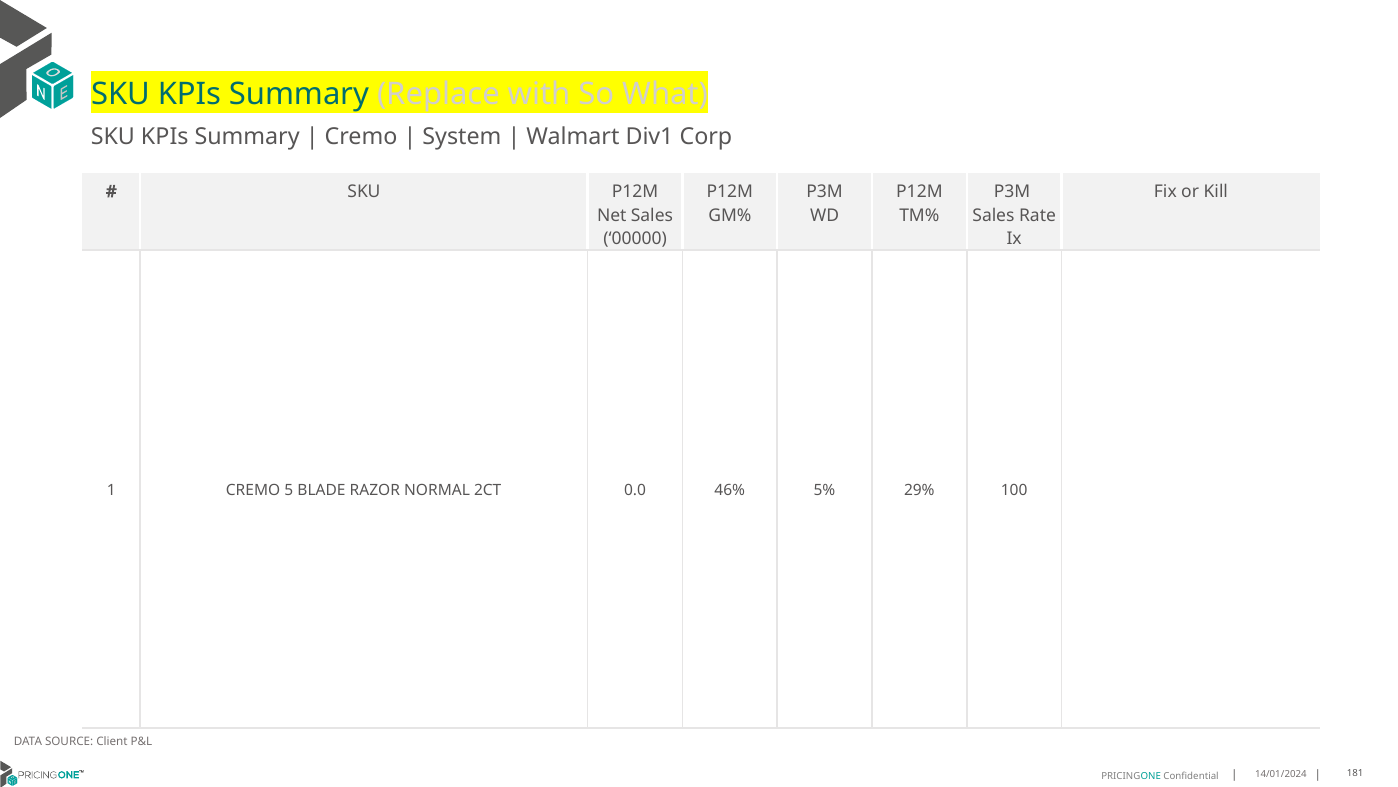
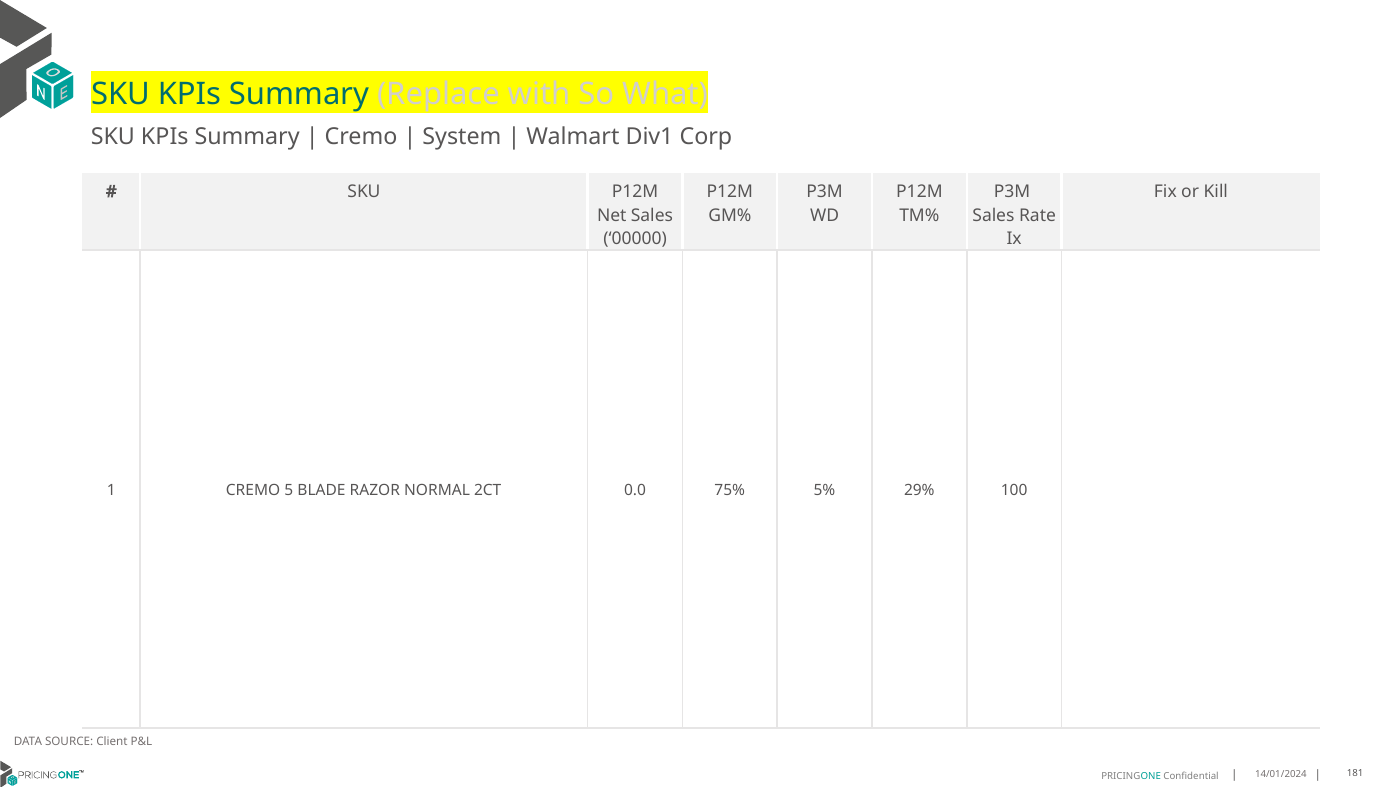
46%: 46% -> 75% (730, 490)
